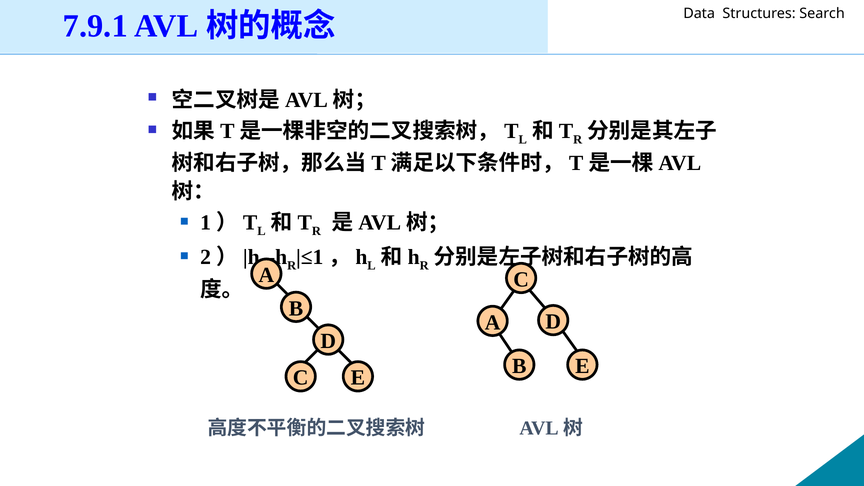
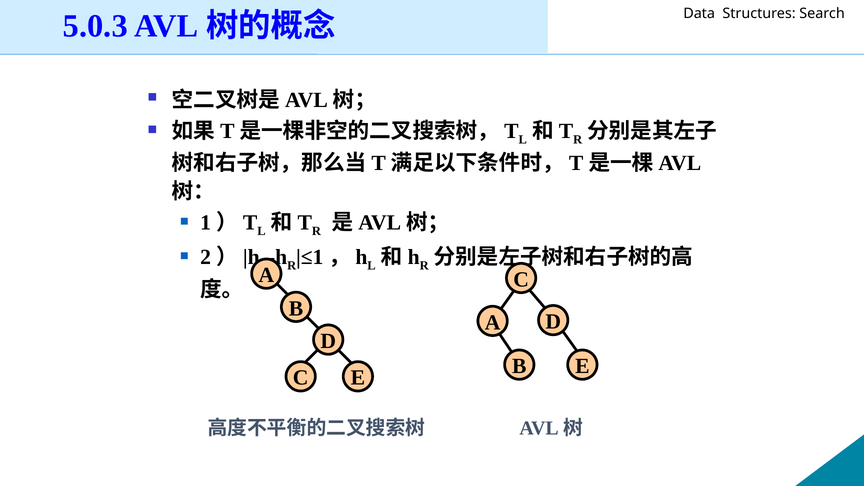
7.9.1: 7.9.1 -> 5.0.3 (95, 26)
